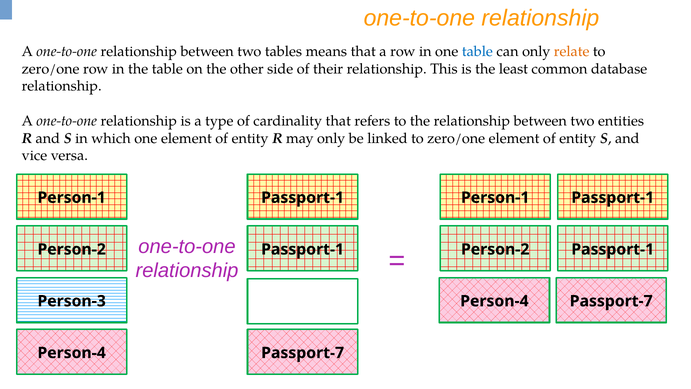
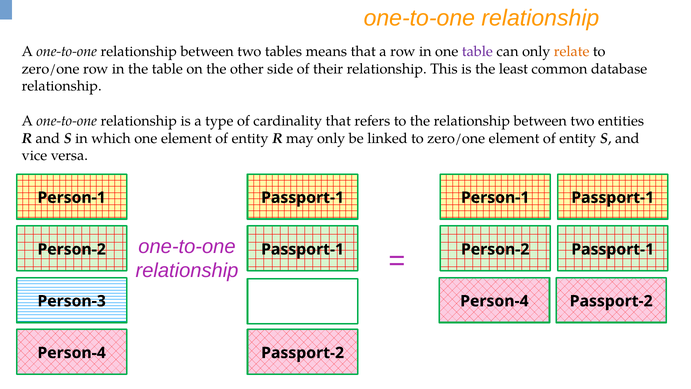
table colour: blue -> purple (477, 51)
Person-4 Passport-7: Passport-7 -> Passport-2 (611, 301)
Passport-7: Passport-7 -> Passport-2 (303, 353)
